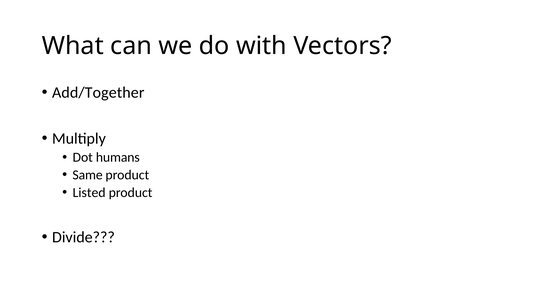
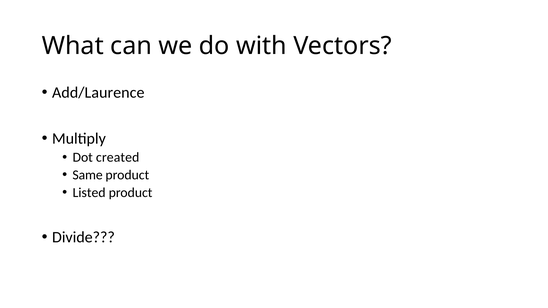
Add/Together: Add/Together -> Add/Laurence (98, 93)
humans: humans -> created (118, 157)
